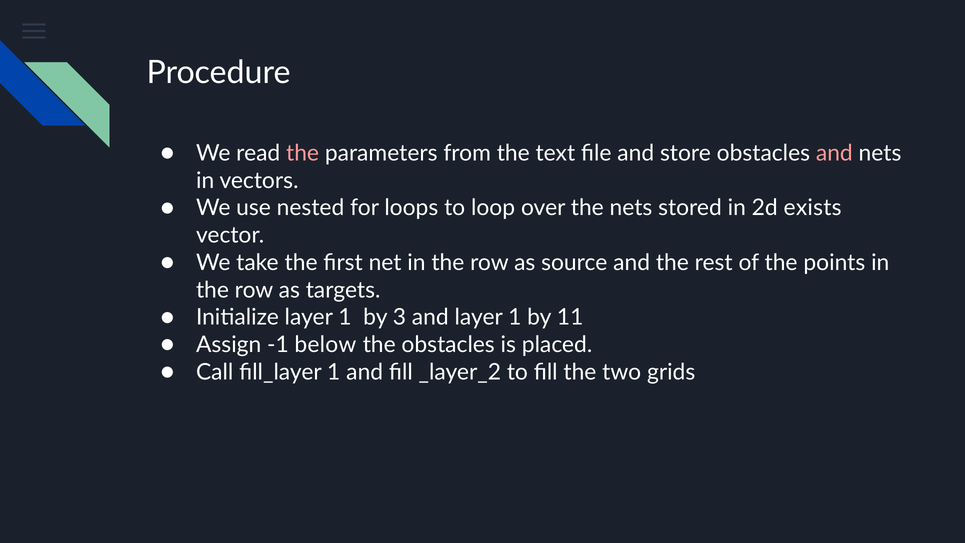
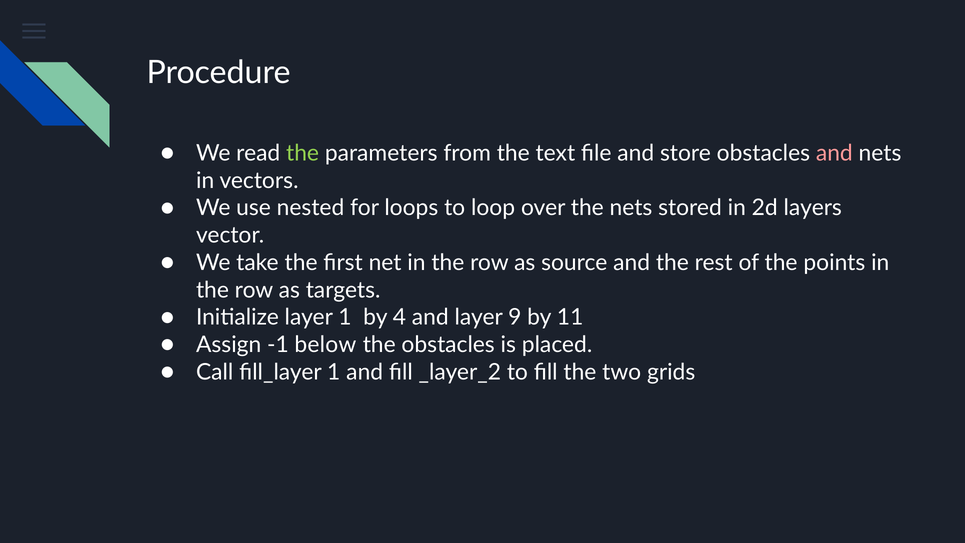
the colour: pink -> light green (303, 153)
exists: exists -> layers (813, 208)
3: 3 -> 4 (399, 317)
and layer 1: 1 -> 9 (515, 317)
